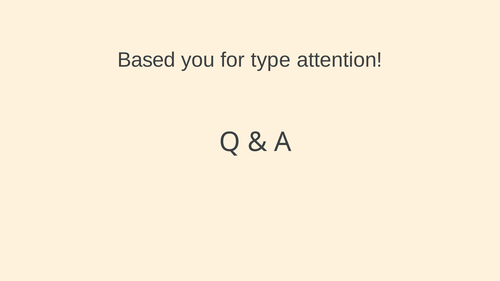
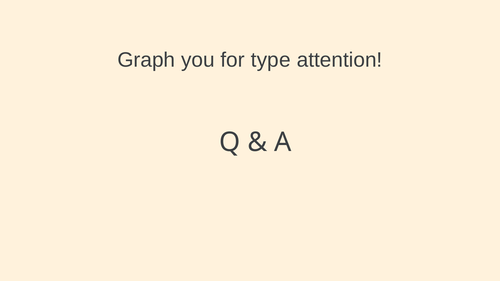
Based: Based -> Graph (146, 60)
